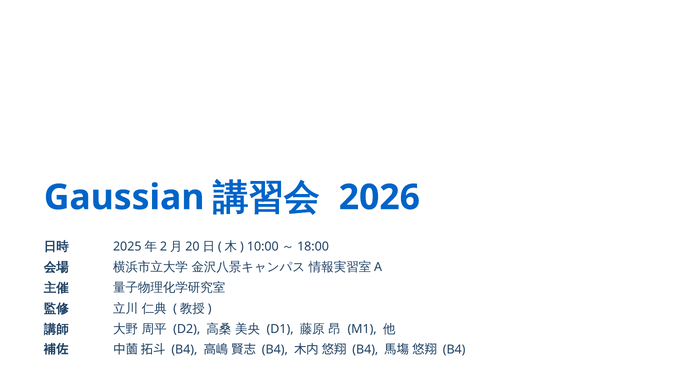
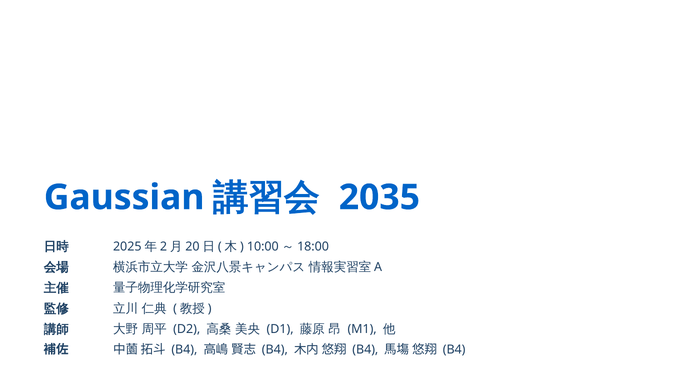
2026: 2026 -> 2035 (379, 198)
